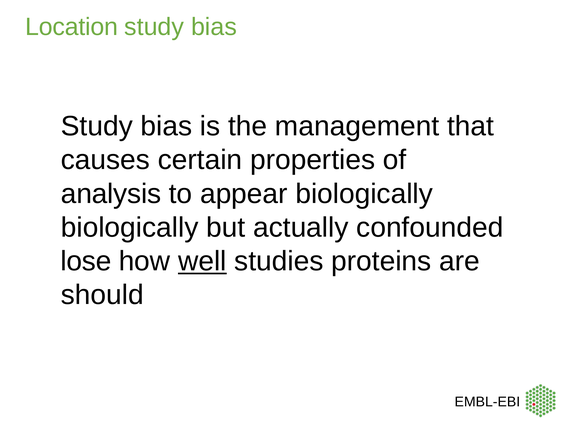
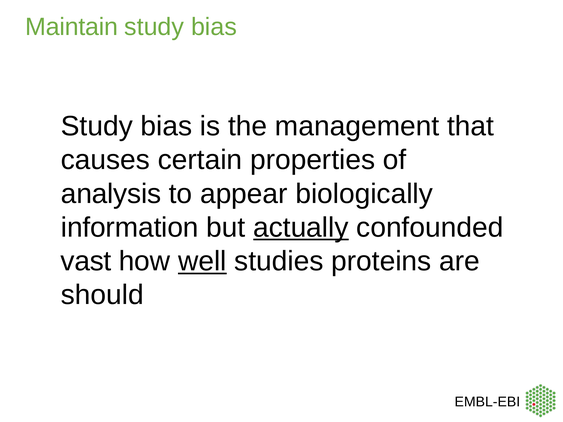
Location: Location -> Maintain (72, 27)
biologically: biologically -> information (130, 228)
actually underline: none -> present (301, 228)
lose: lose -> vast (86, 261)
